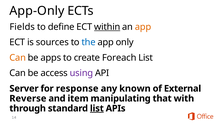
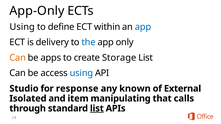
Fields: Fields -> Using (22, 27)
within underline: present -> none (107, 27)
app colour: orange -> blue (143, 27)
sources: sources -> delivery (52, 42)
Foreach: Foreach -> Storage (119, 58)
using colour: purple -> blue (81, 73)
Server: Server -> Studio (24, 89)
Reverse: Reverse -> Isolated (28, 99)
with: with -> calls (184, 99)
